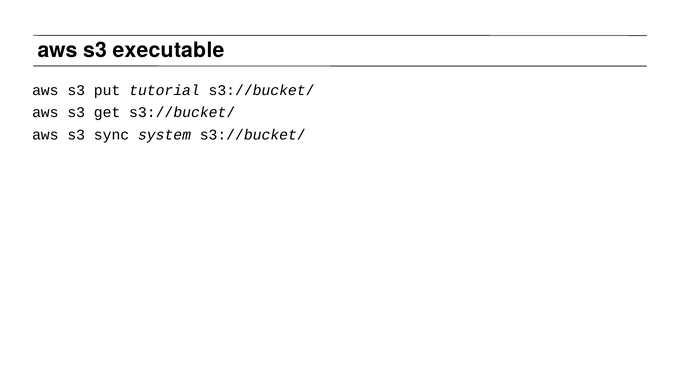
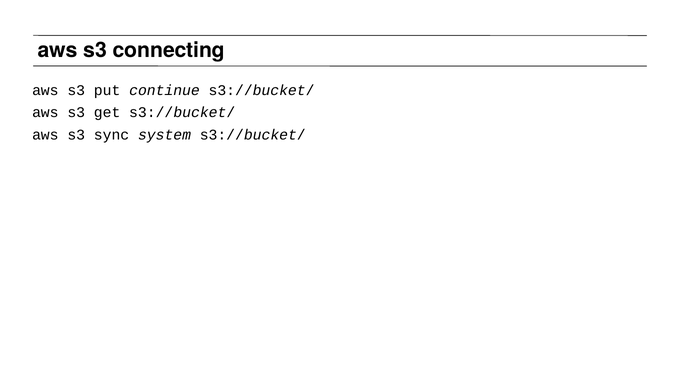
executable: executable -> connecting (169, 50)
tutorial: tutorial -> continue (164, 90)
